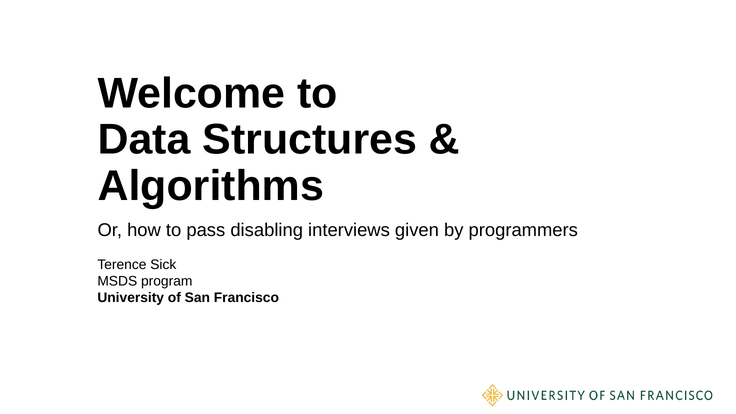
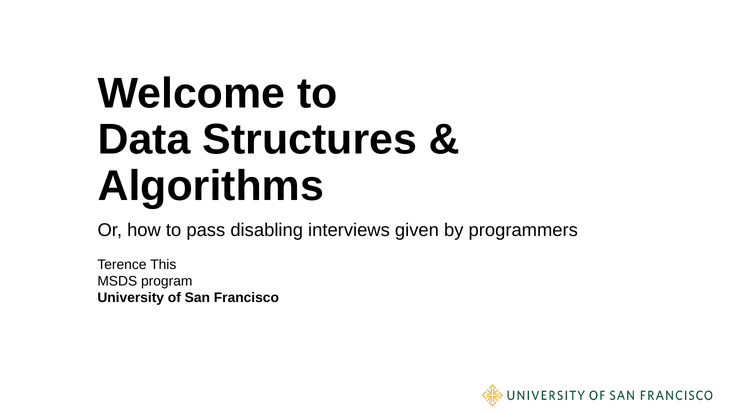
Sick: Sick -> This (163, 264)
